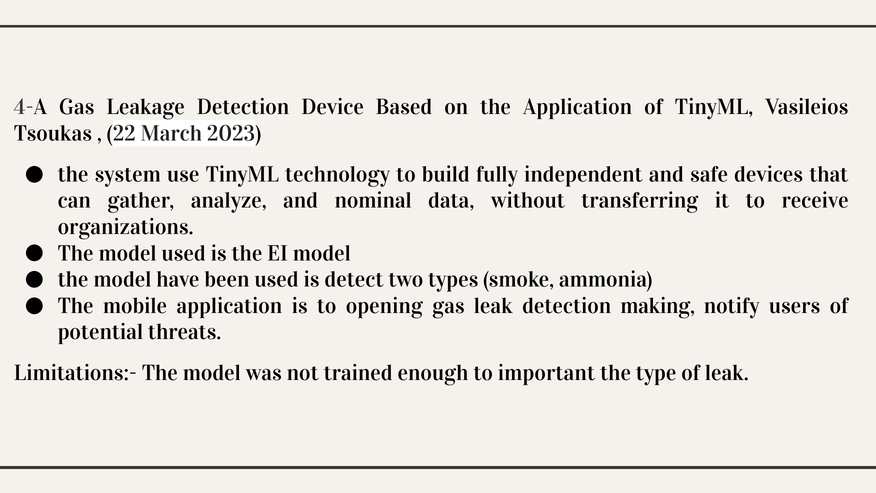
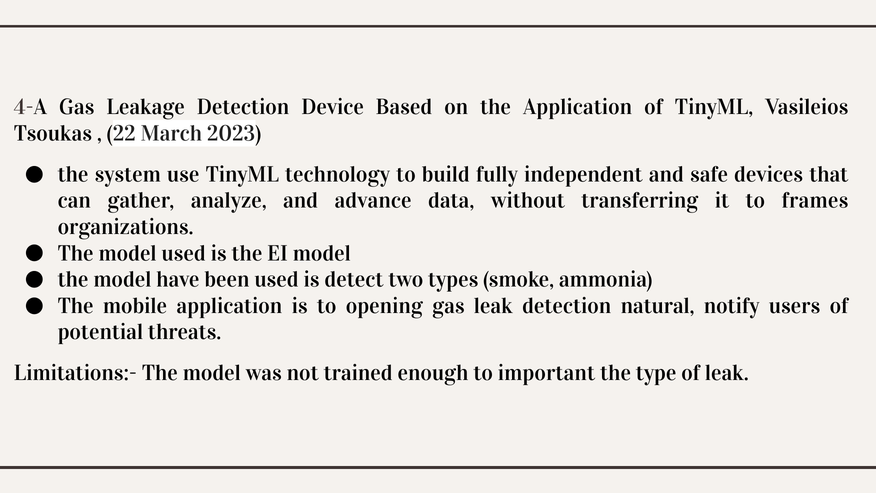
nominal: nominal -> advance (373, 201)
receive: receive -> frames (815, 201)
making: making -> natural (658, 306)
